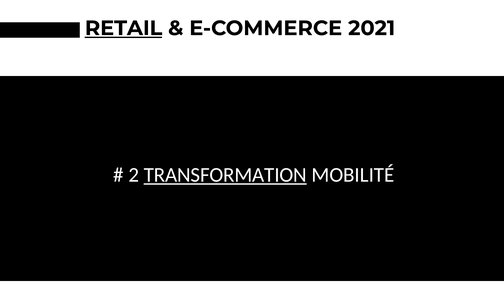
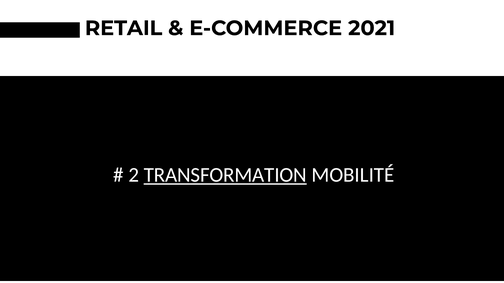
RETAIL underline: present -> none (124, 28)
